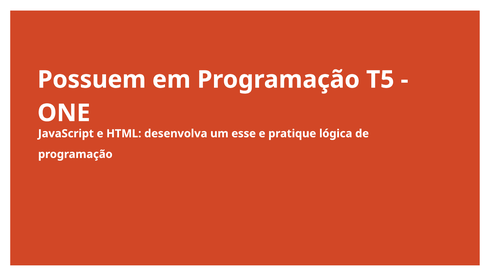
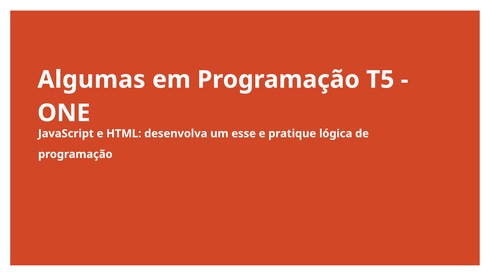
Possuem: Possuem -> Algumas (91, 80)
